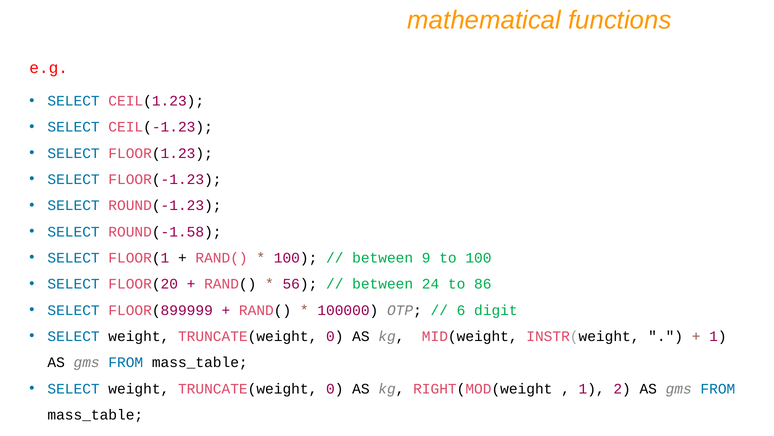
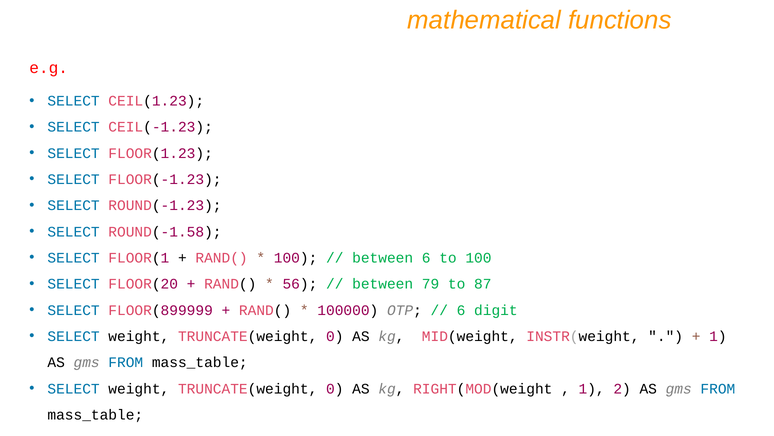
between 9: 9 -> 6 (426, 258)
24: 24 -> 79 (431, 284)
86: 86 -> 87 (483, 284)
